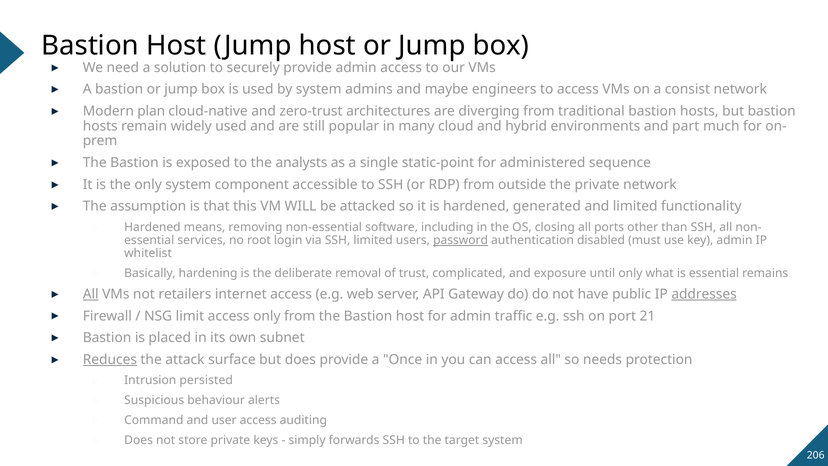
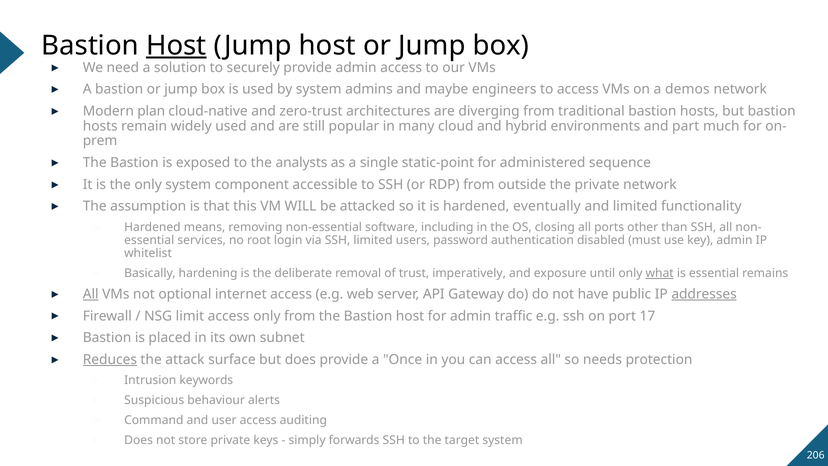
Host underline: none -> present (176, 46)
consist: consist -> demos (687, 89)
generated: generated -> eventually (547, 206)
password underline: present -> none (461, 240)
complicated: complicated -> imperatively (469, 273)
what underline: none -> present (660, 273)
retailers: retailers -> optional (185, 294)
21: 21 -> 17 (647, 316)
persisted: persisted -> keywords (206, 380)
